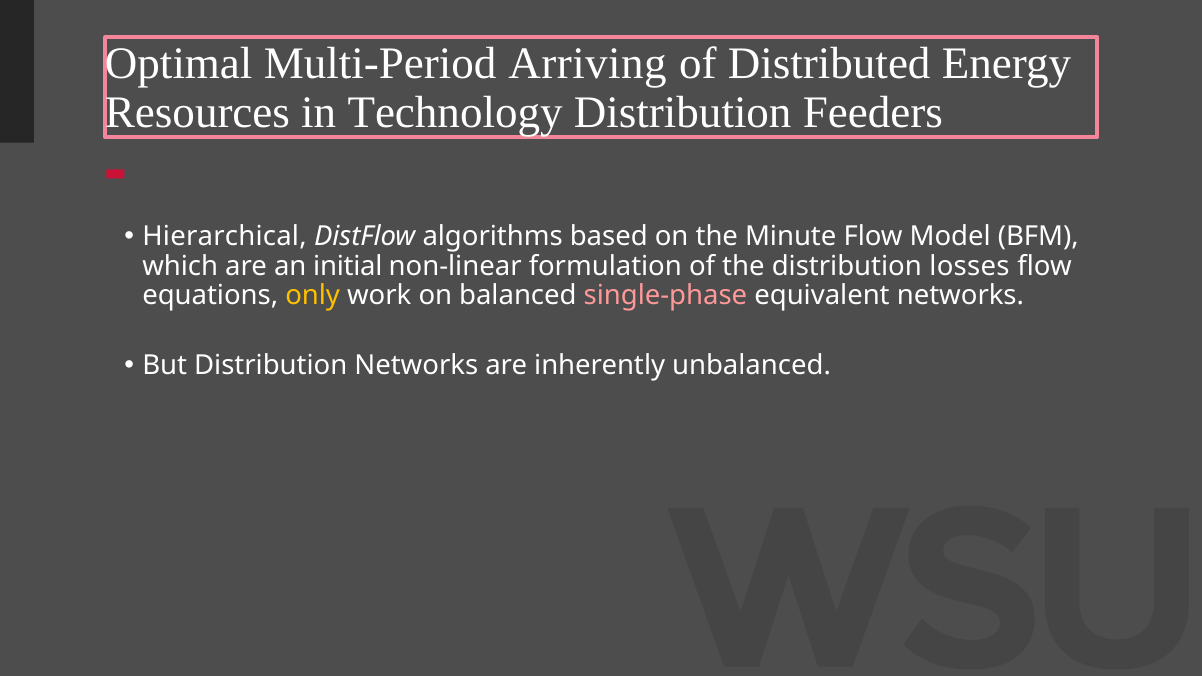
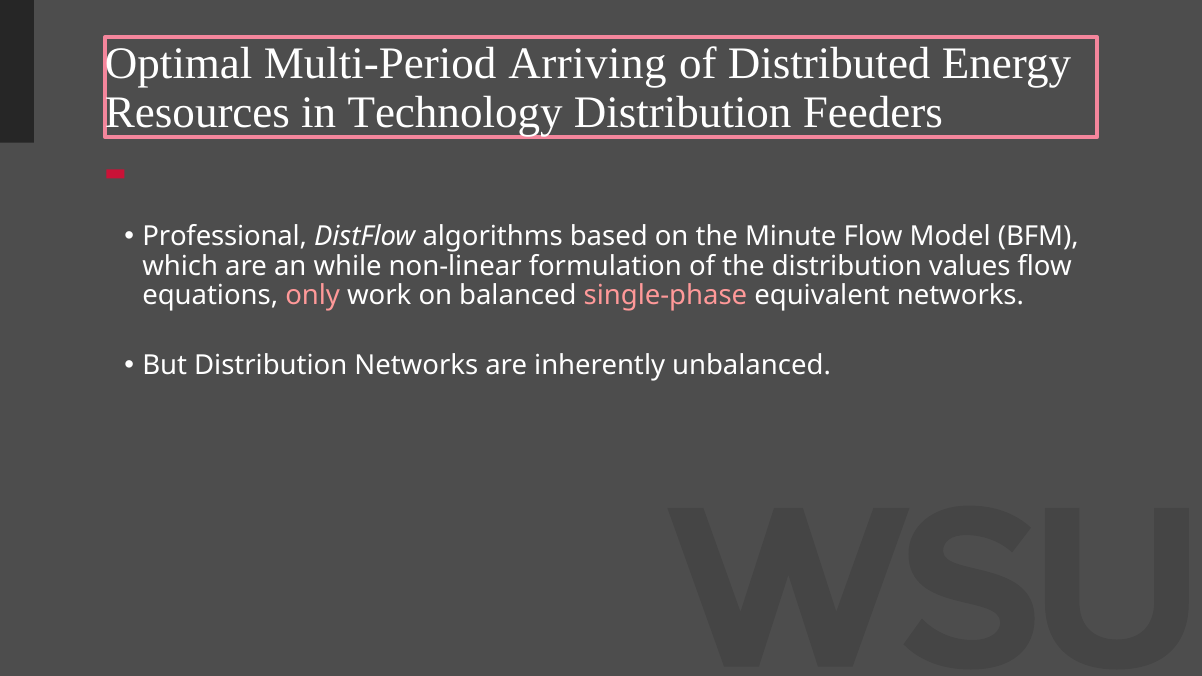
Hierarchical: Hierarchical -> Professional (225, 236)
initial: initial -> while (348, 266)
losses: losses -> values (970, 266)
only colour: yellow -> pink (313, 296)
